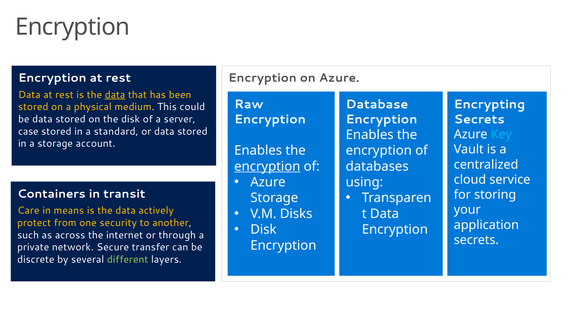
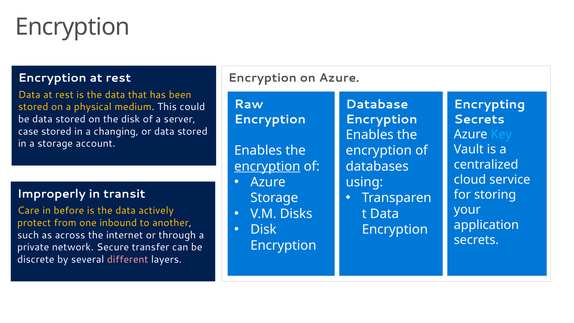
data underline: present -> none (115, 95)
standard: standard -> changing (116, 131)
Containers: Containers -> Improperly (51, 194)
means: means -> before (69, 211)
security: security -> inbound (118, 223)
different colour: light green -> pink (128, 259)
